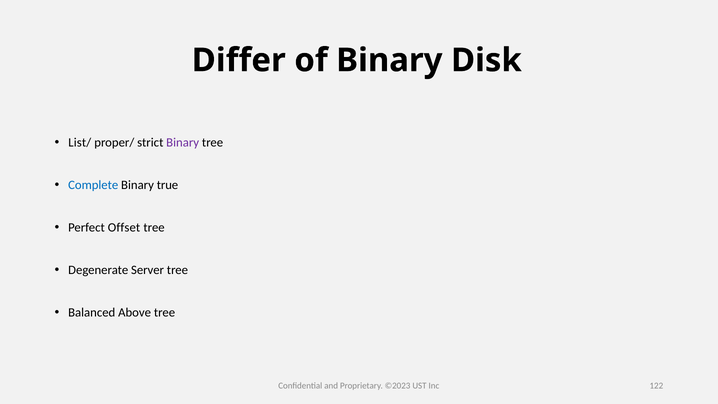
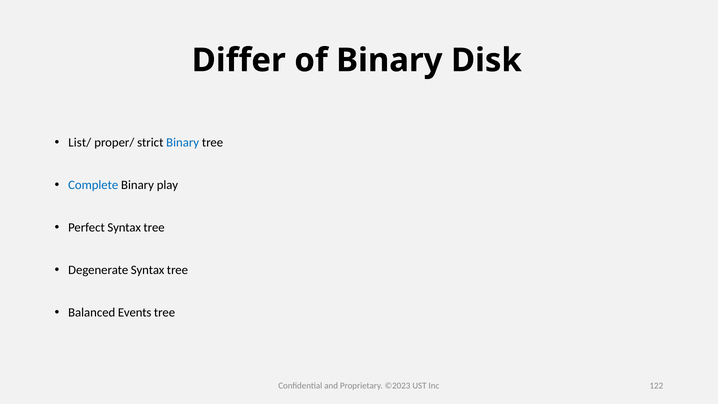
Binary colour: purple -> blue (183, 143)
true: true -> play (167, 185)
Perfect Offset: Offset -> Syntax (124, 227)
Degenerate Server: Server -> Syntax (148, 270)
Above: Above -> Events (135, 312)
